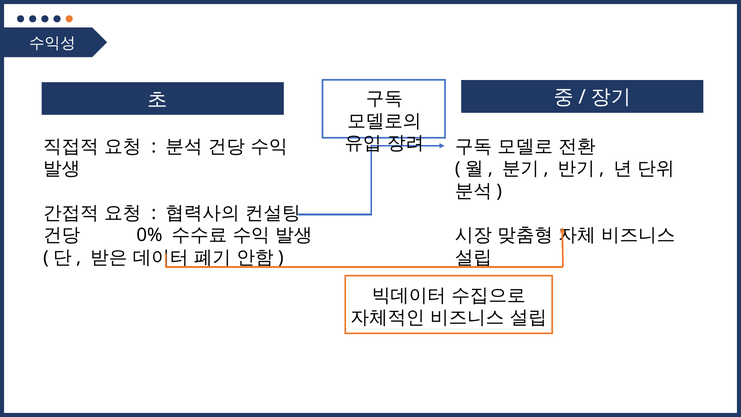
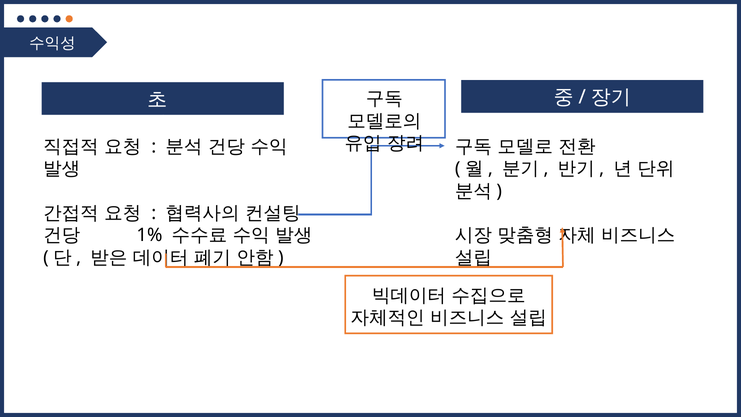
0%: 0% -> 1% (149, 235)
